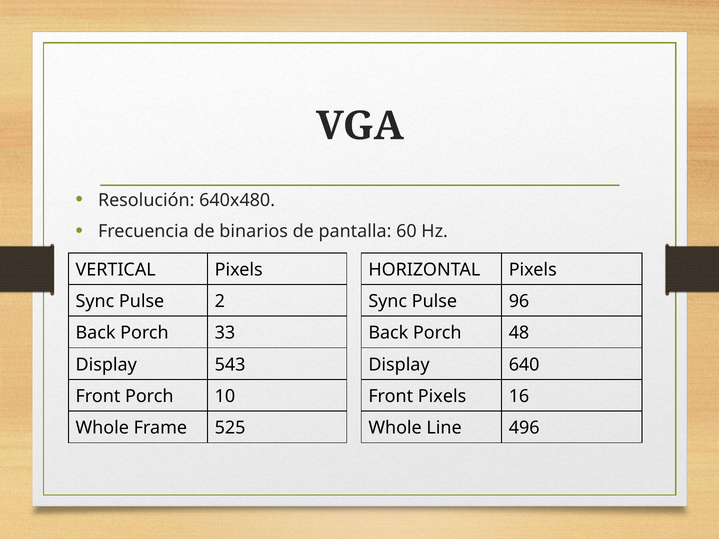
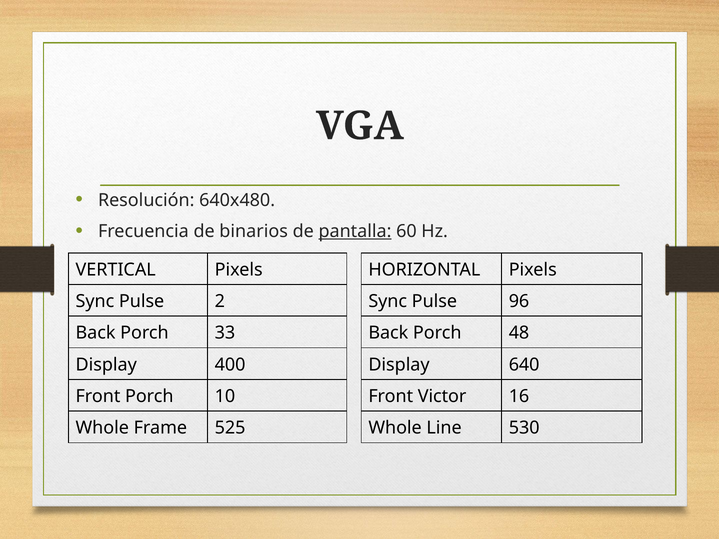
pantalla underline: none -> present (355, 231)
543: 543 -> 400 (230, 365)
Front Pixels: Pixels -> Victor (442, 396)
496: 496 -> 530 (524, 428)
